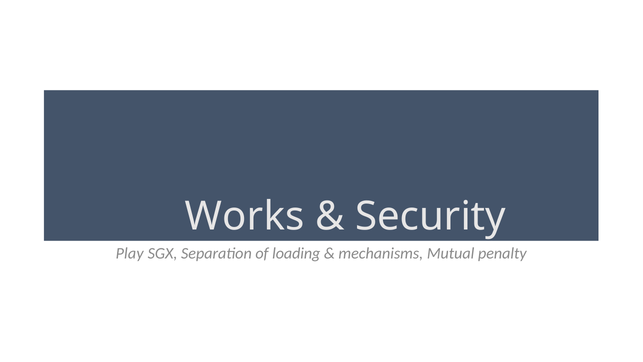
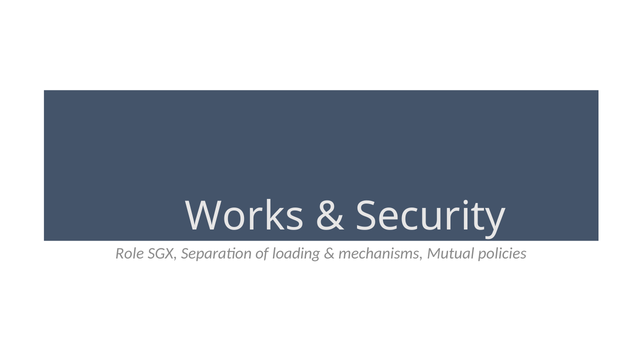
Play: Play -> Role (130, 253)
penalty: penalty -> policies (502, 253)
